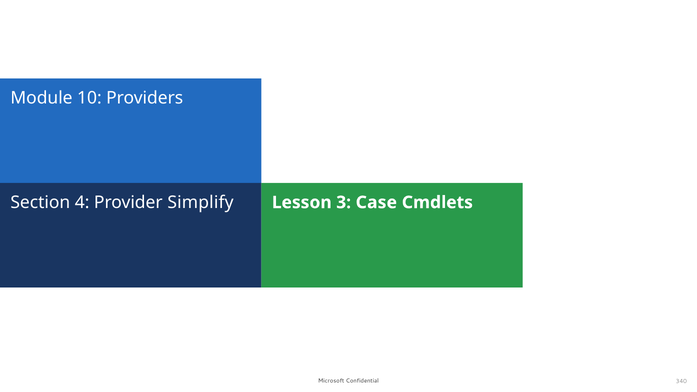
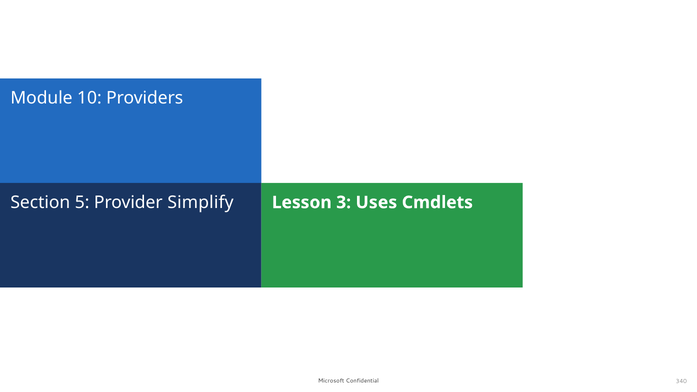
4: 4 -> 5 (82, 202)
Case: Case -> Uses (376, 202)
